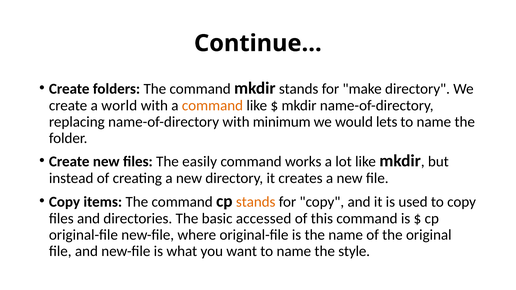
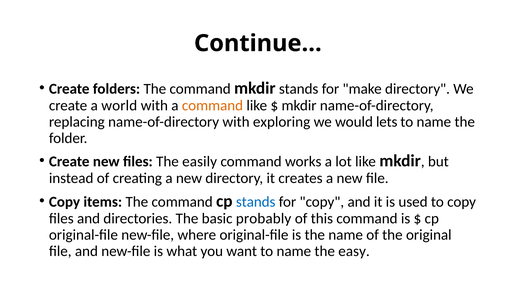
minimum: minimum -> exploring (282, 122)
stands colour: orange -> blue (256, 202)
accessed: accessed -> probably (264, 219)
style: style -> easy (354, 251)
